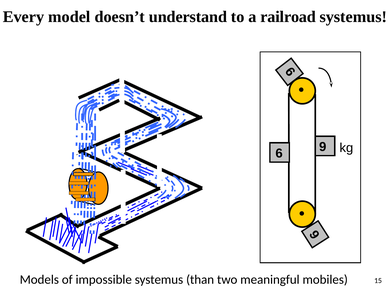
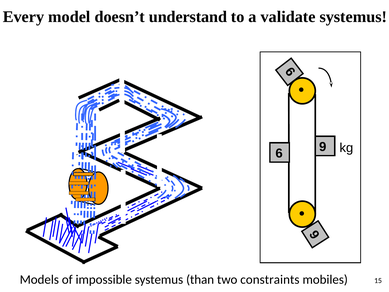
railroad: railroad -> validate (288, 17)
meaningful: meaningful -> constraints (270, 279)
